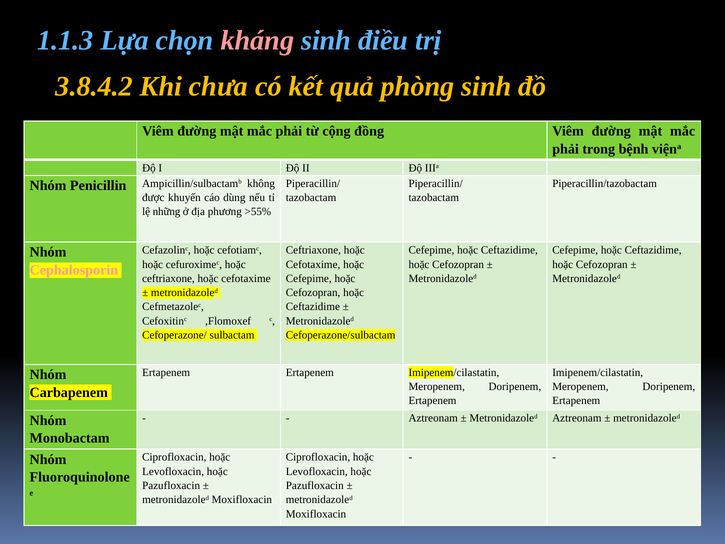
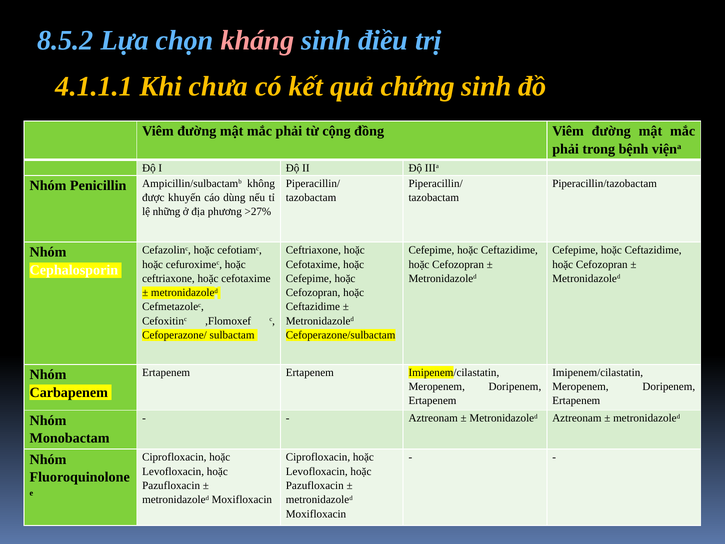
1.1.3: 1.1.3 -> 8.5.2 (65, 41)
3.8.4.2: 3.8.4.2 -> 4.1.1.1 (94, 86)
phòng: phòng -> chứng (418, 86)
>55%: >55% -> >27% (258, 212)
Cephalosporin colour: pink -> white (74, 270)
